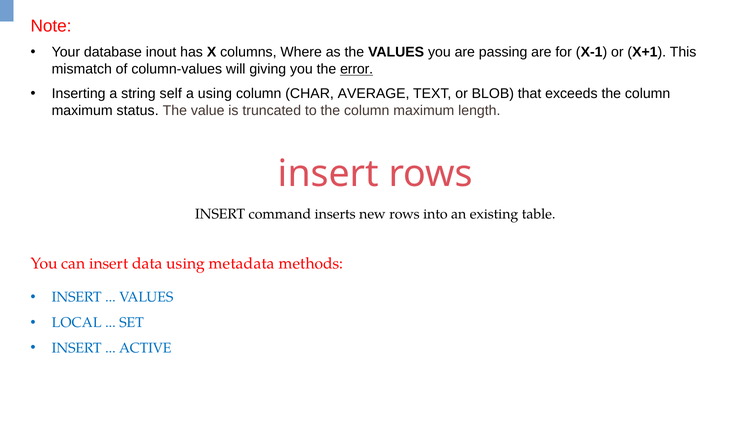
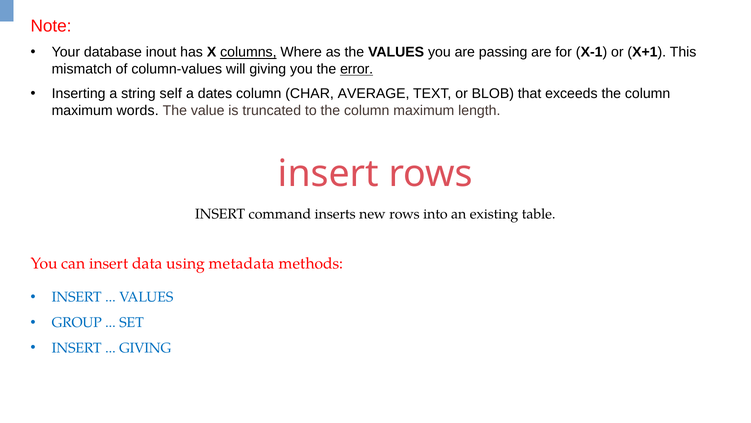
columns underline: none -> present (248, 52)
a using: using -> dates (215, 94)
status: status -> words (138, 110)
LOCAL: LOCAL -> GROUP (77, 322)
ACTIVE: ACTIVE -> GIVING (145, 348)
